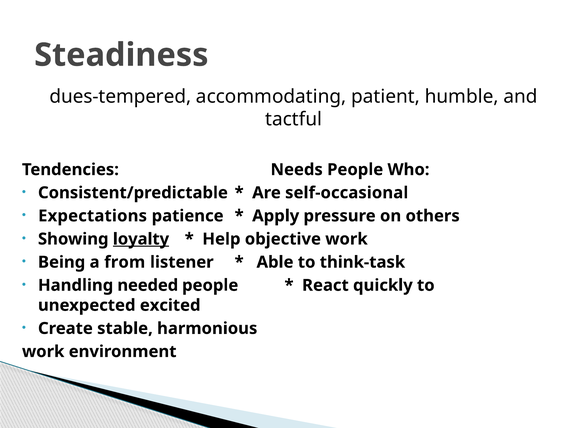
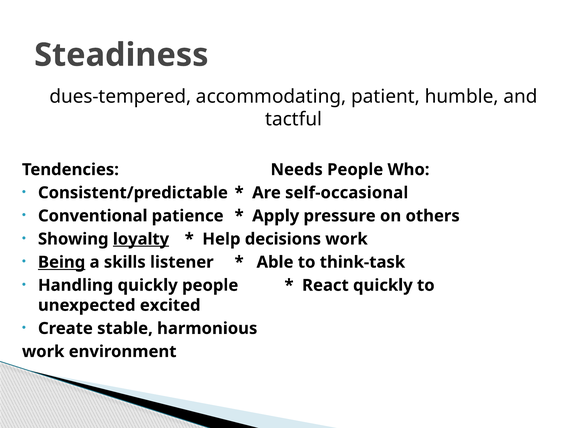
Expectations: Expectations -> Conventional (93, 216)
objective: objective -> decisions (283, 239)
Being underline: none -> present (62, 262)
from: from -> skills (125, 262)
Handling needed: needed -> quickly (148, 285)
